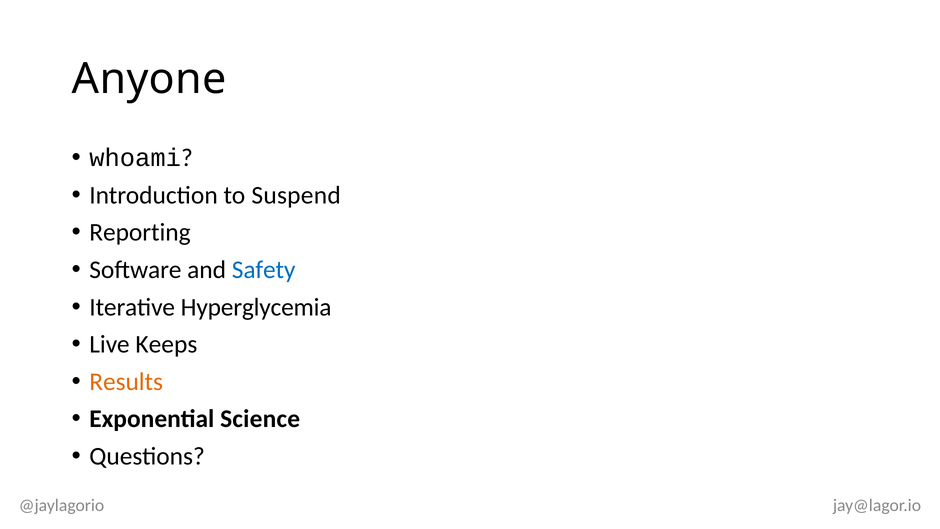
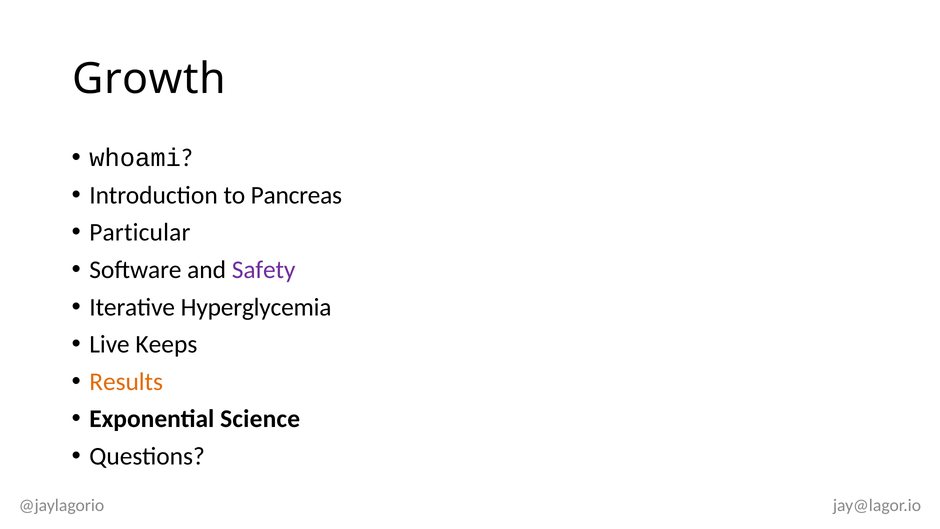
Anyone: Anyone -> Growth (149, 79)
Suspend: Suspend -> Pancreas (296, 195)
Reporting: Reporting -> Particular (140, 232)
Safety colour: blue -> purple (264, 270)
